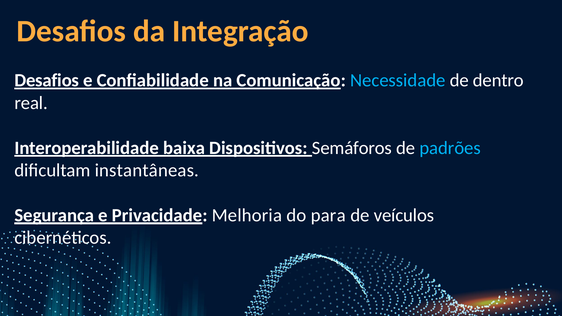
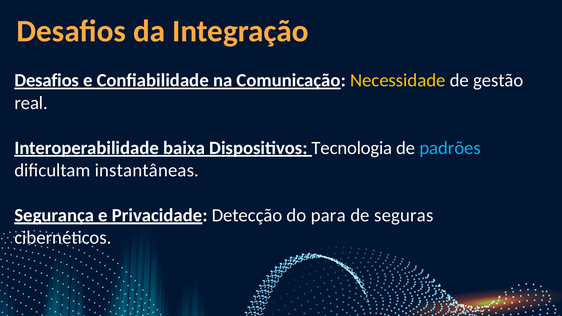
Necessidade colour: light blue -> yellow (398, 80)
dentro: dentro -> gestão (498, 80)
Semáforos: Semáforos -> Tecnologia (352, 148)
Melhoria: Melhoria -> Detecção (247, 215)
veículos: veículos -> seguras (404, 215)
